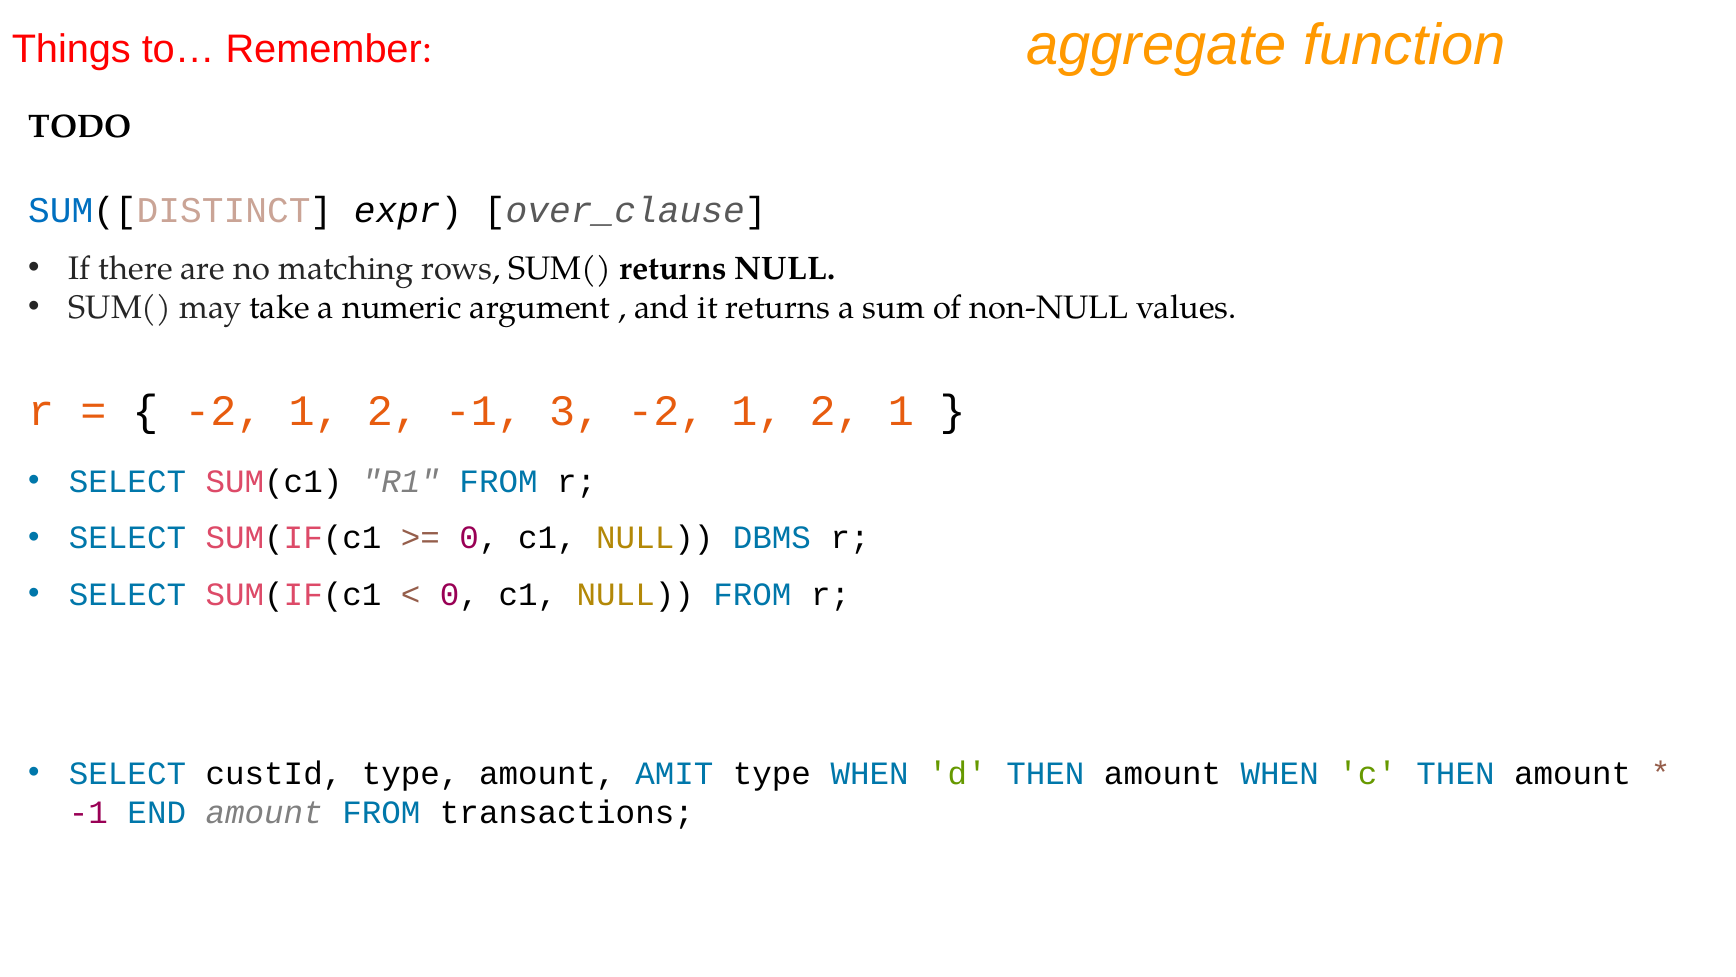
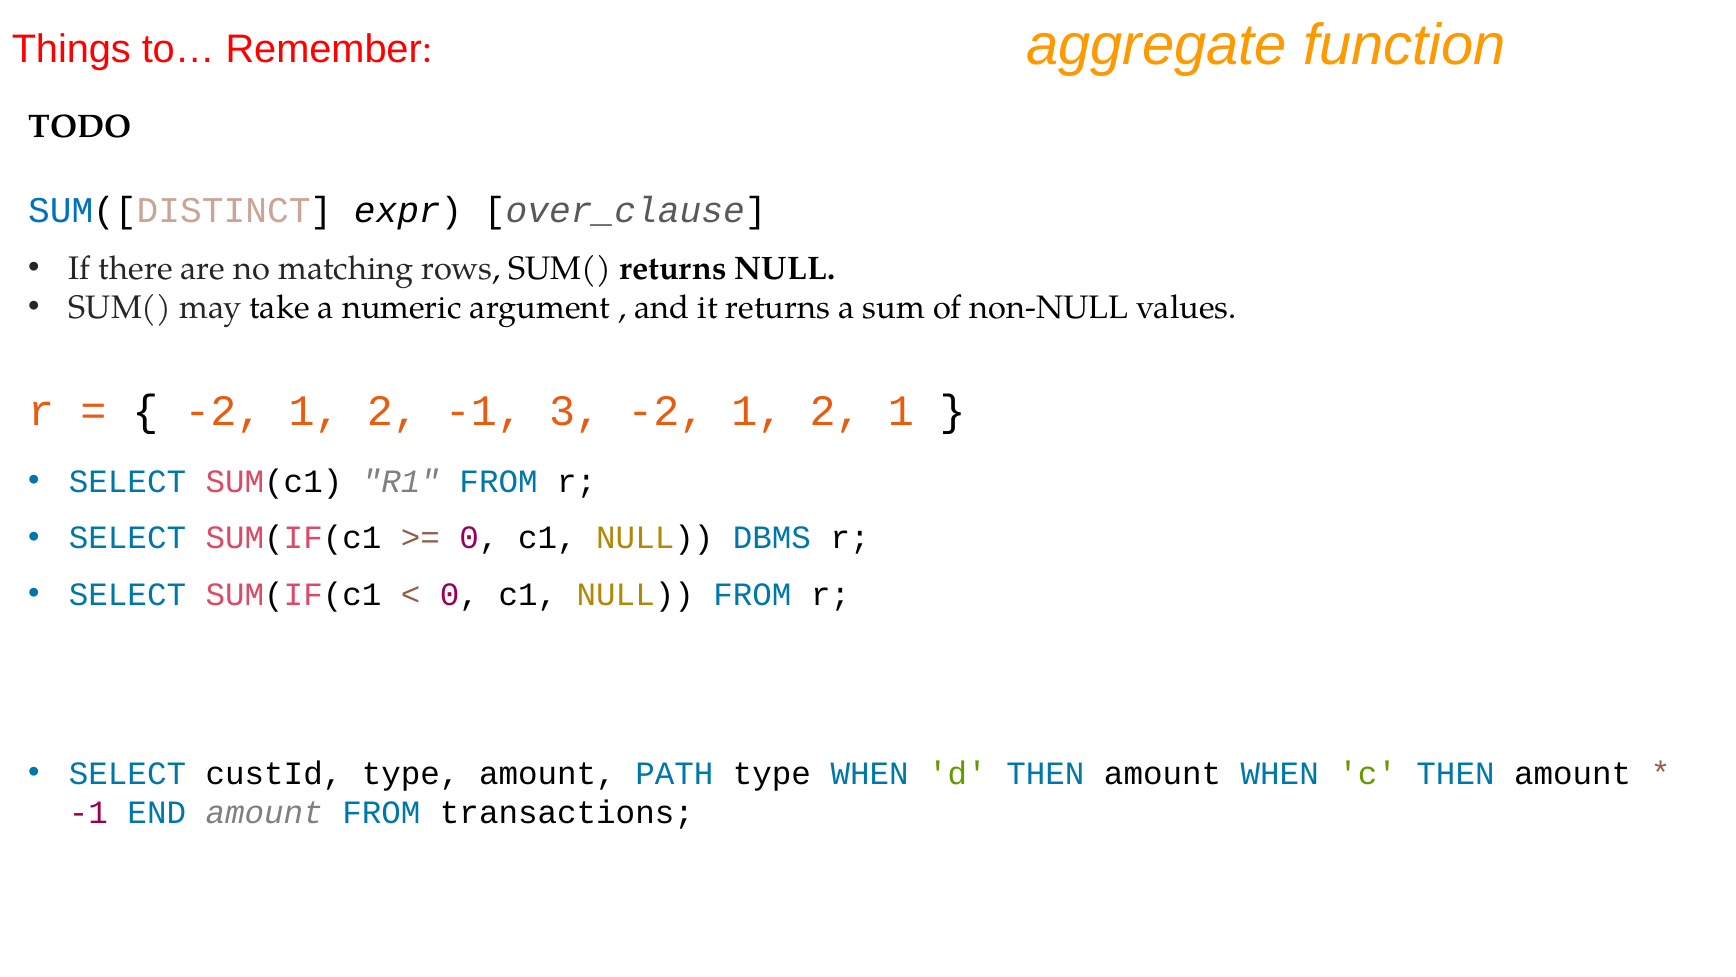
AMIT: AMIT -> PATH (674, 773)
